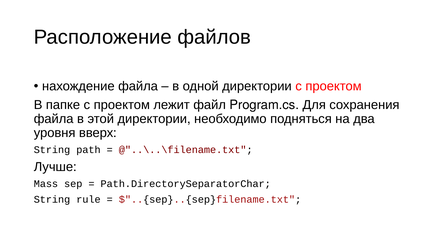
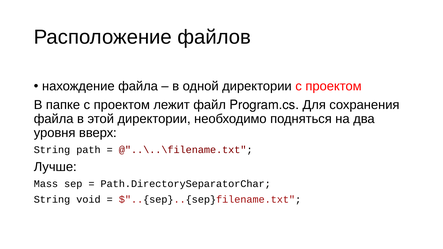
rule: rule -> void (88, 200)
